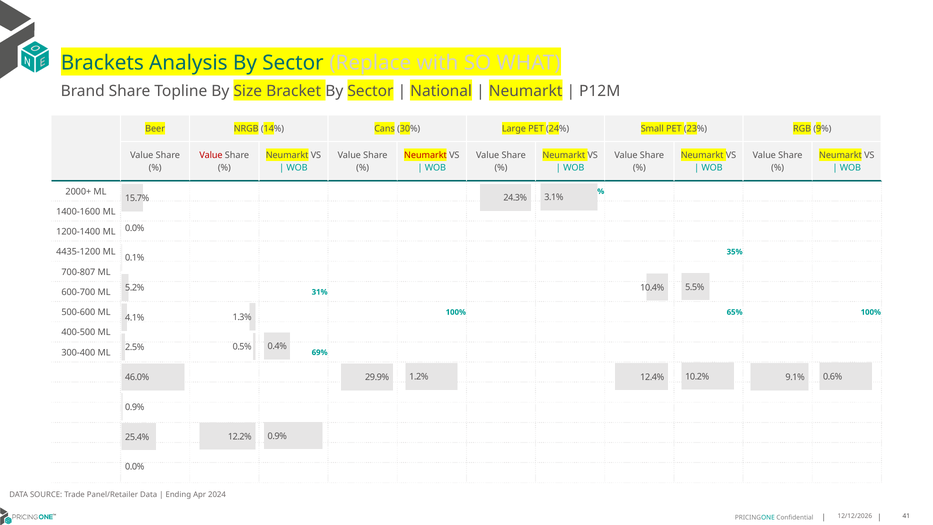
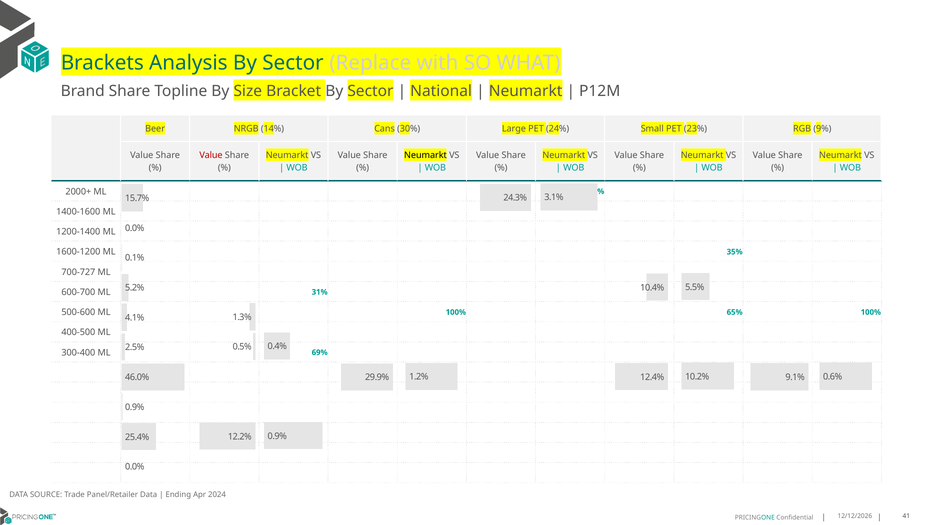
Neumarkt colour: red -> black (425, 155)
4435-1200: 4435-1200 -> 1600-1200 (78, 252)
700-807: 700-807 -> 700-727 (78, 272)
